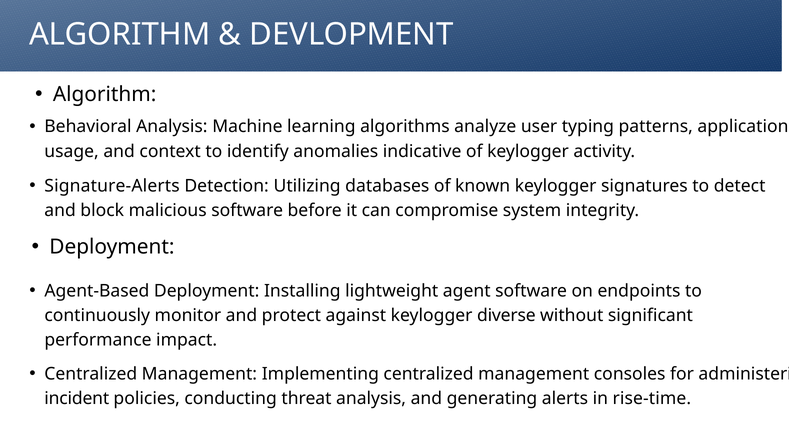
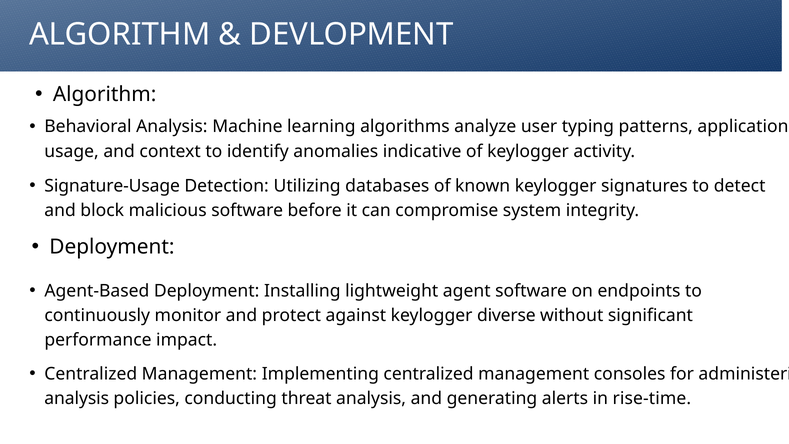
Signature-Alerts: Signature-Alerts -> Signature-Usage (112, 186)
incident: incident -> analysis (77, 398)
